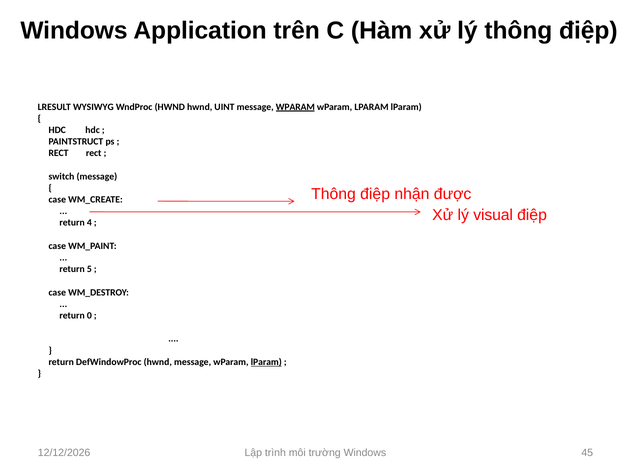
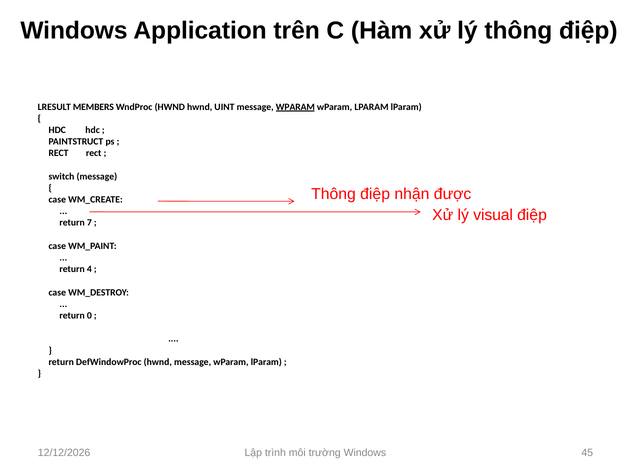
WYSIWYG: WYSIWYG -> MEMBERS (93, 107)
4: 4 -> 7 (89, 222)
5: 5 -> 4 (89, 269)
lParam underline: present -> none (266, 361)
